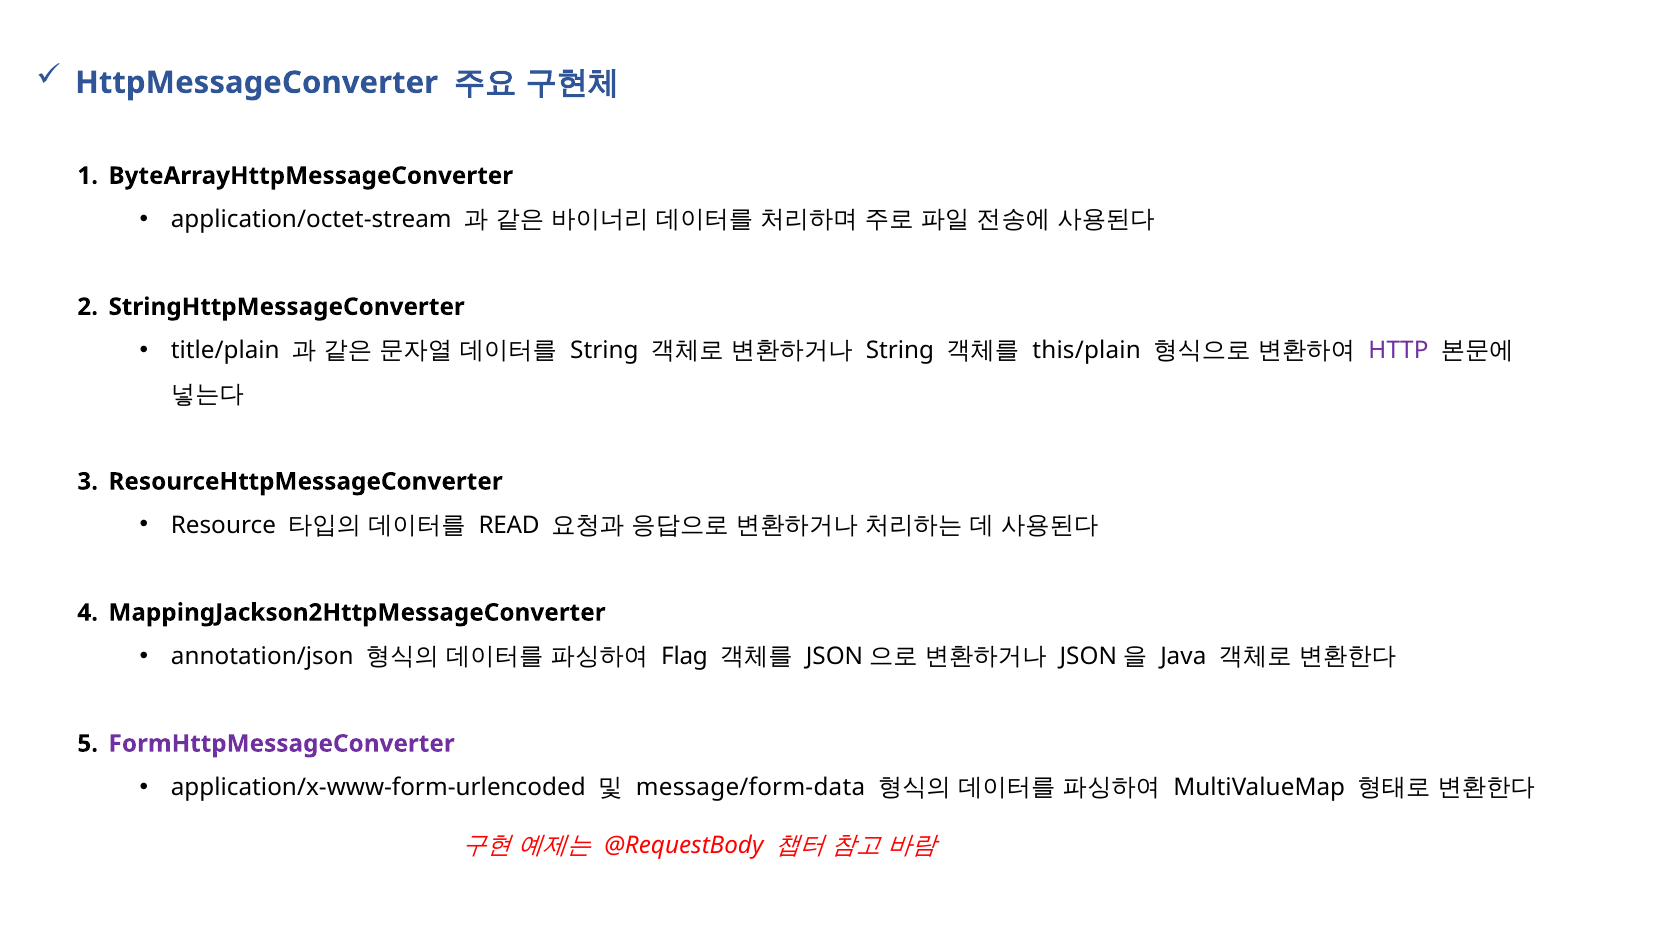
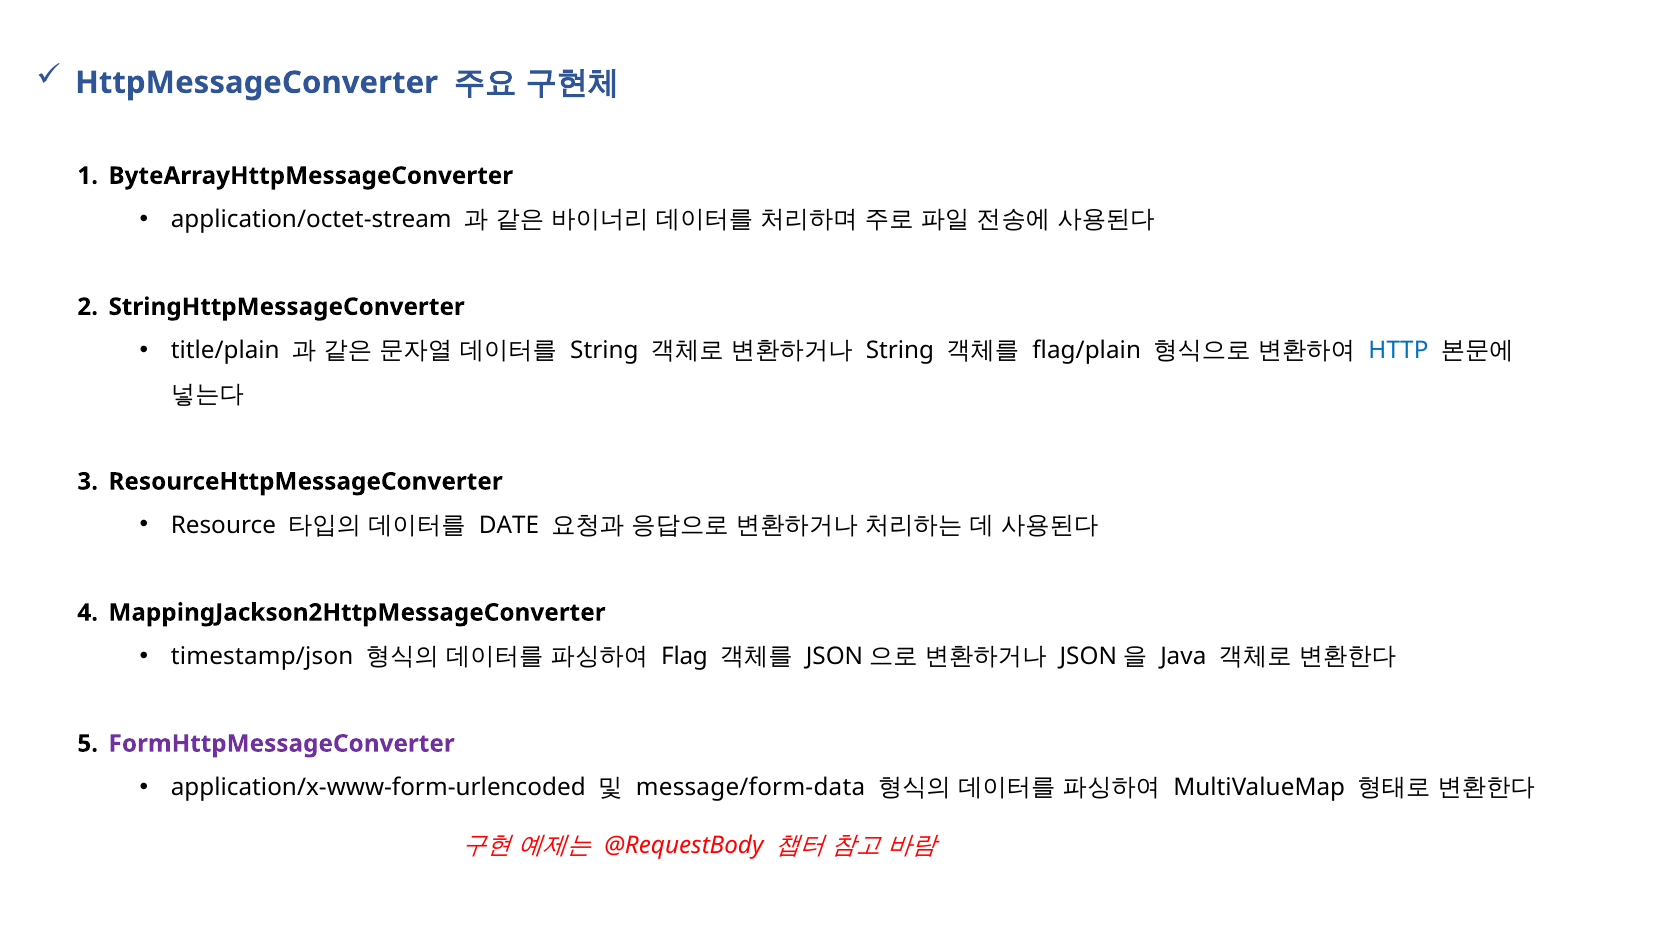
this/plain: this/plain -> flag/plain (1087, 351)
HTTP colour: purple -> blue (1398, 351)
READ: READ -> DATE (509, 525)
annotation/json: annotation/json -> timestamp/json (262, 656)
